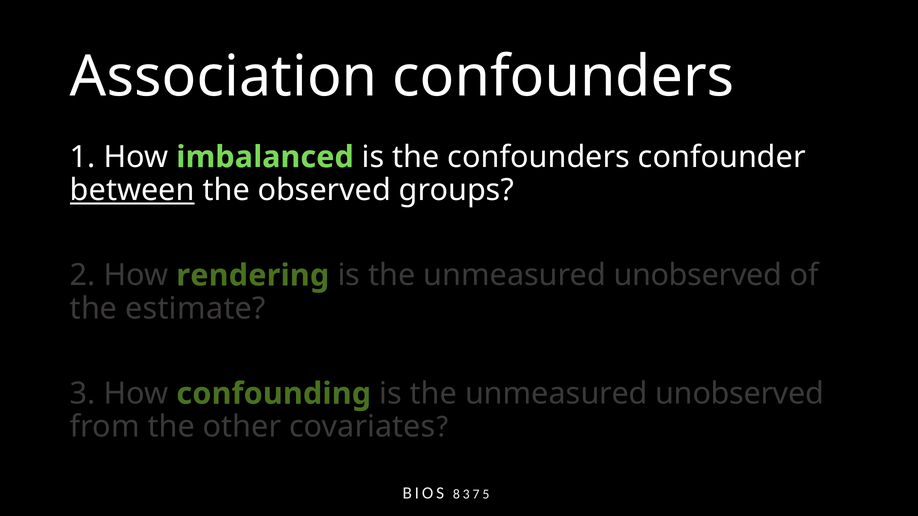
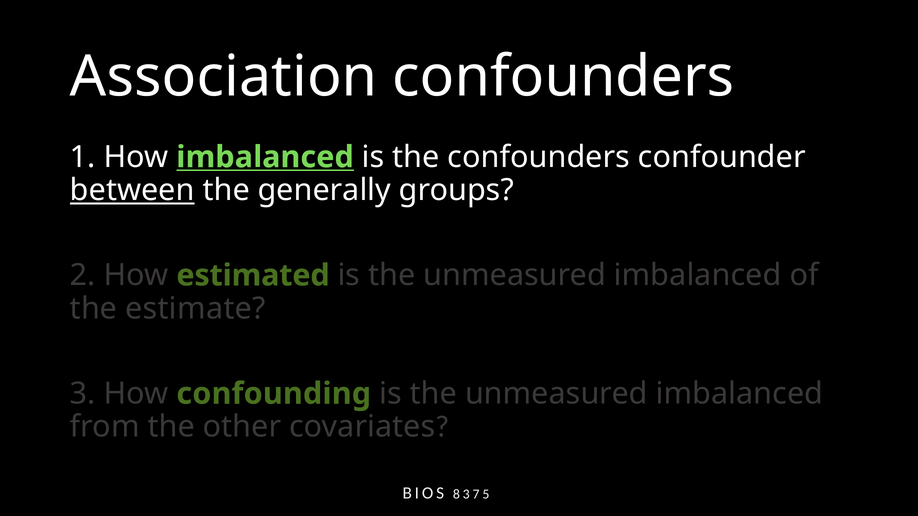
imbalanced underline: none -> present (265, 157)
observed: observed -> generally (324, 190)
rendering: rendering -> estimated (253, 276)
unobserved: unobserved -> imbalanced (698, 276)
unobserved: unobserved -> imbalanced (739, 394)
